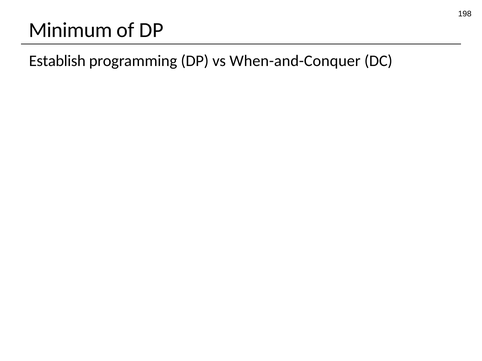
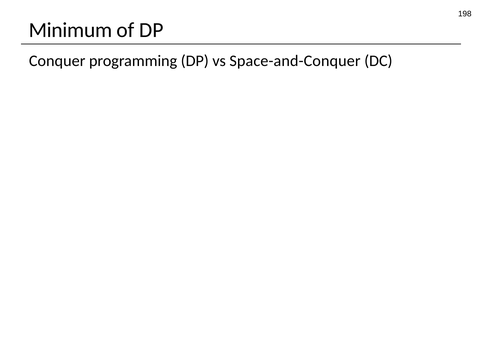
Establish: Establish -> Conquer (57, 61)
When-and-Conquer: When-and-Conquer -> Space-and-Conquer (295, 61)
